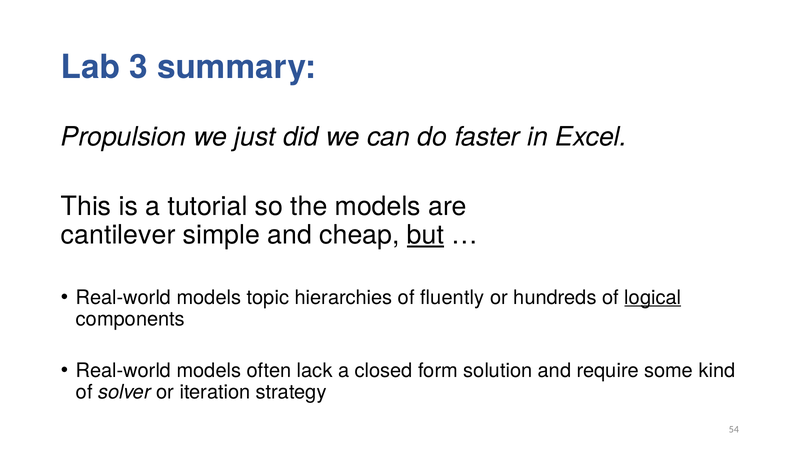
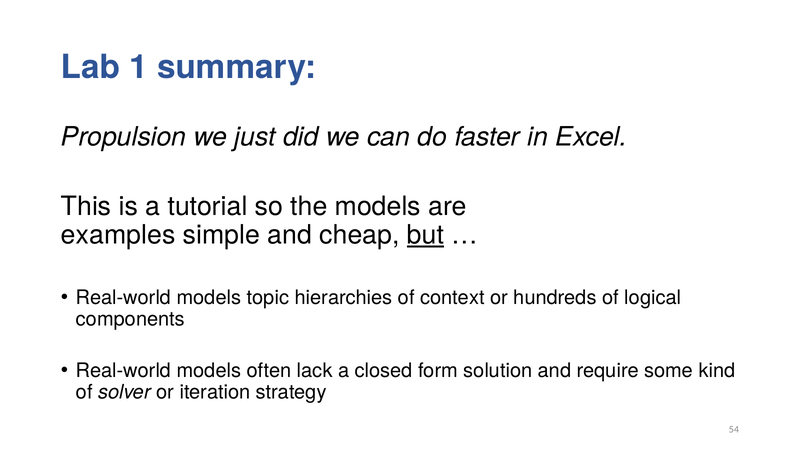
3: 3 -> 1 (139, 67)
cantilever: cantilever -> examples (118, 235)
fluently: fluently -> context (452, 297)
logical underline: present -> none (653, 297)
